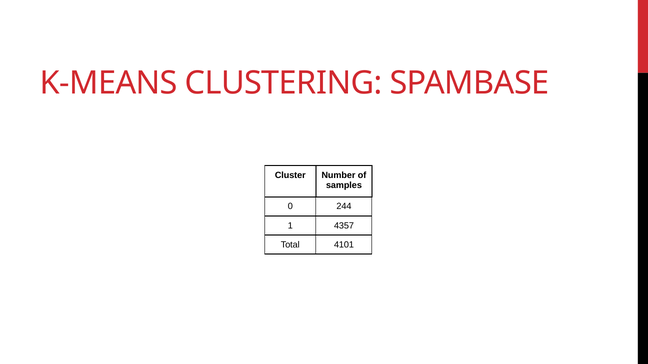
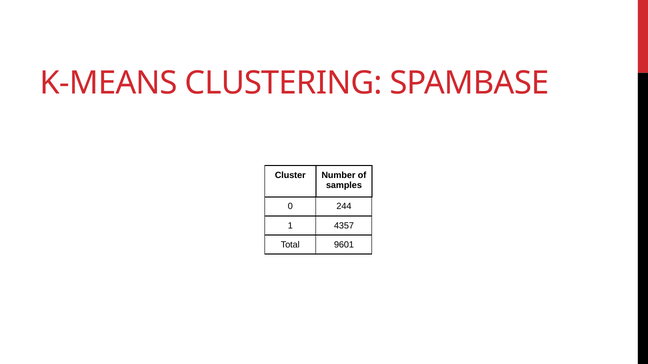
4101: 4101 -> 9601 (344, 245)
